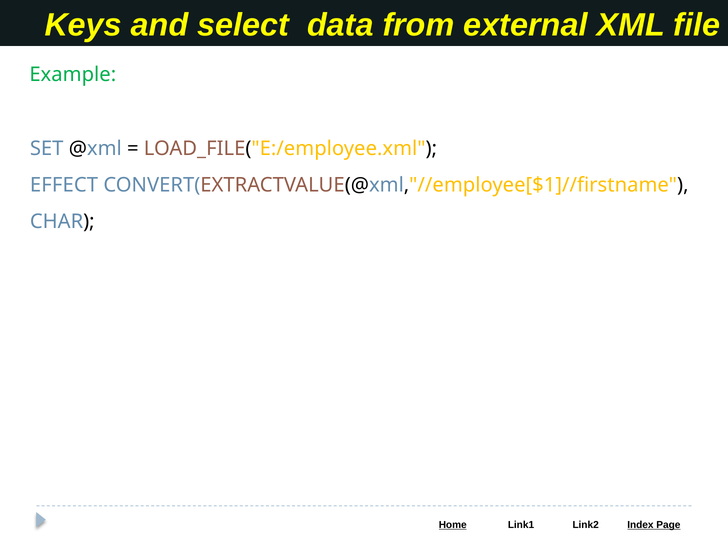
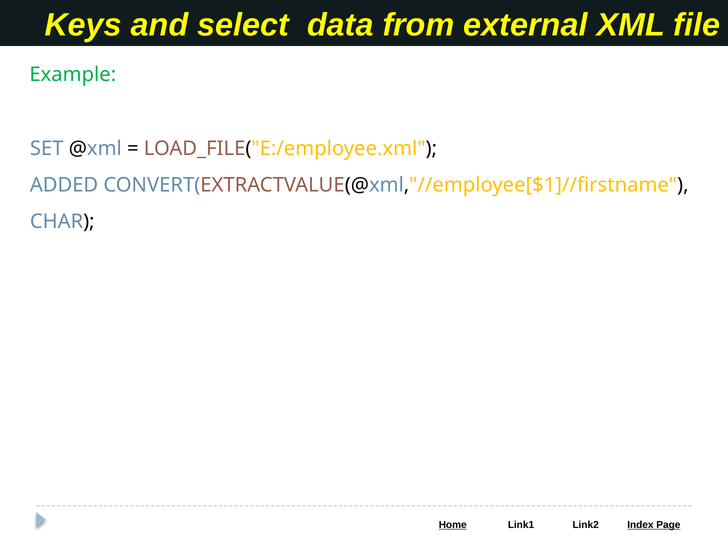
EFFECT: EFFECT -> ADDED (64, 185)
